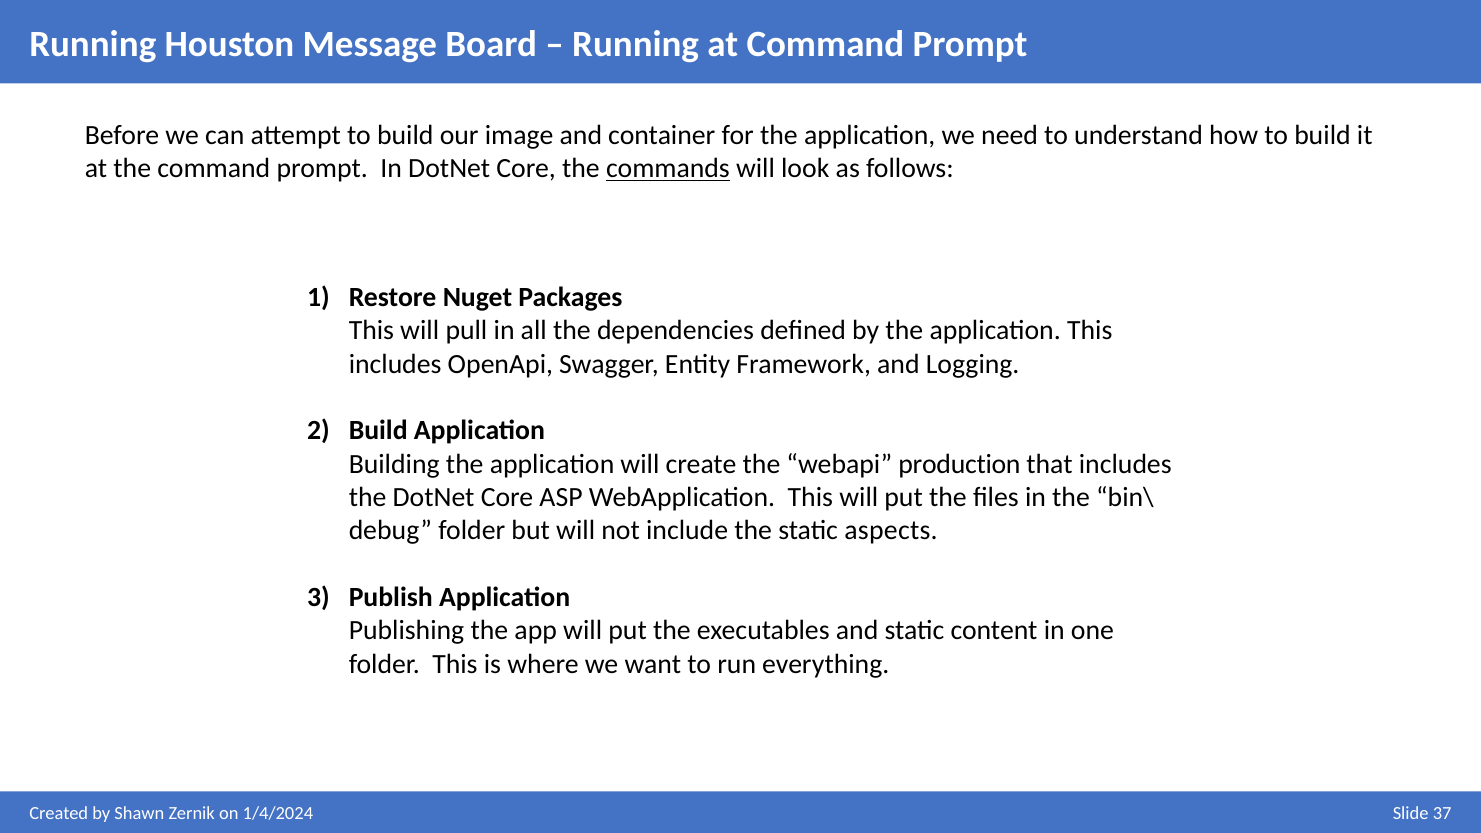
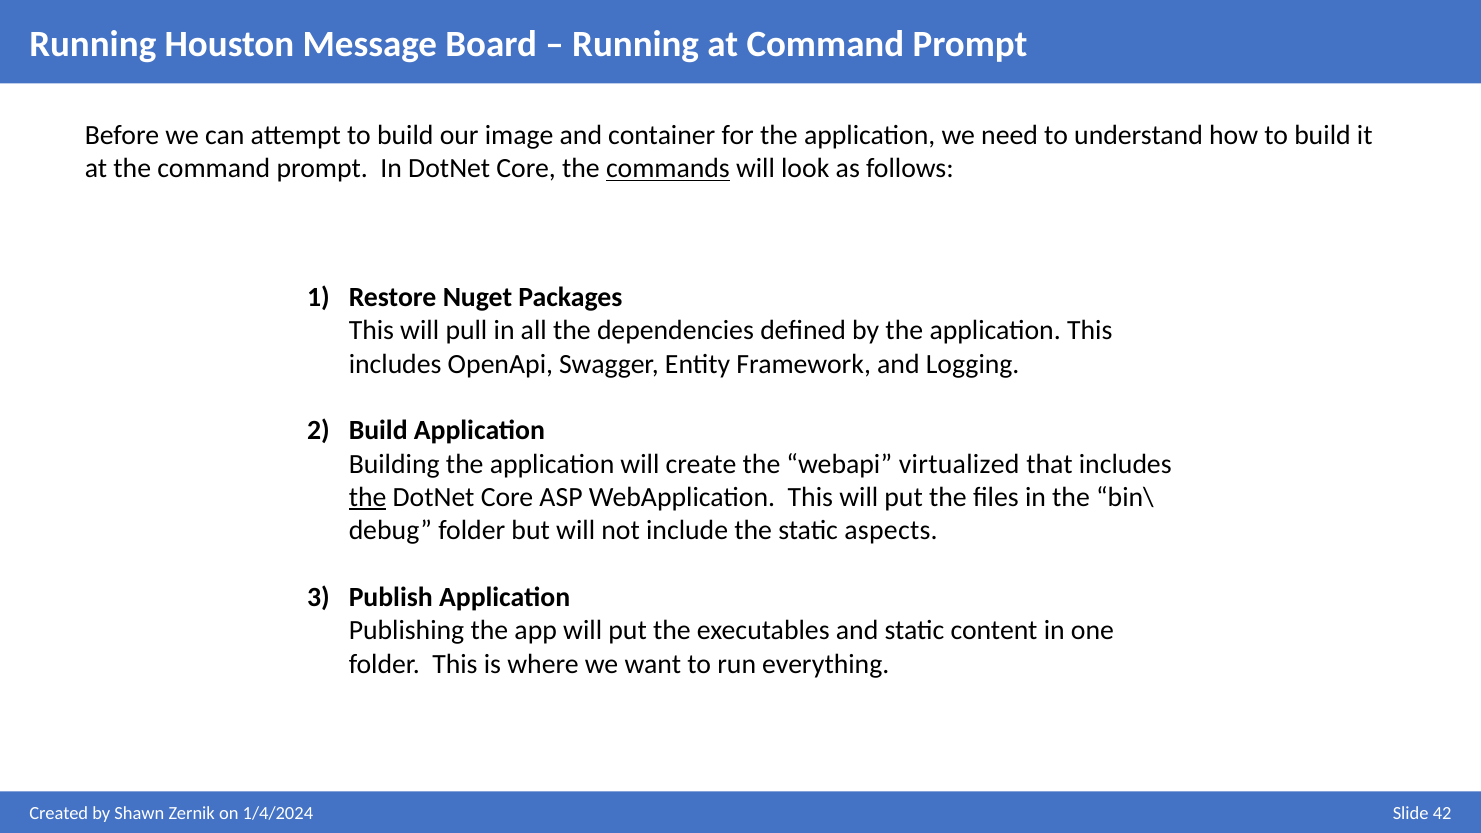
production: production -> virtualized (959, 464)
the underline: none -> present (368, 497)
37: 37 -> 42 (1442, 813)
